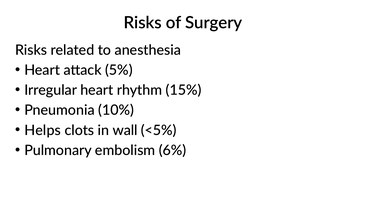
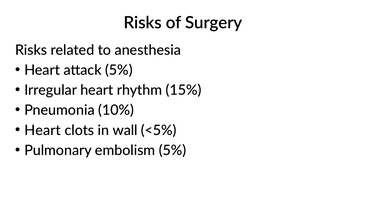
Helps: Helps -> Heart (43, 130)
embolism 6%: 6% -> 5% (173, 150)
